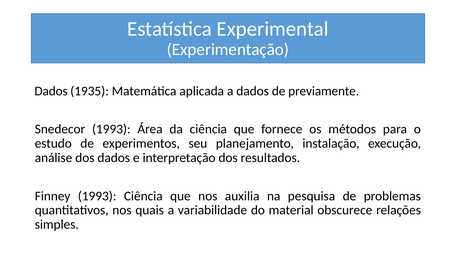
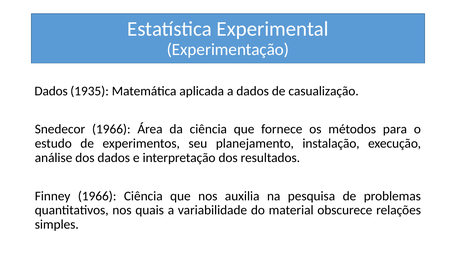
previamente: previamente -> casualização (324, 91)
Snedecor 1993: 1993 -> 1966 (111, 130)
Finney 1993: 1993 -> 1966 (97, 196)
